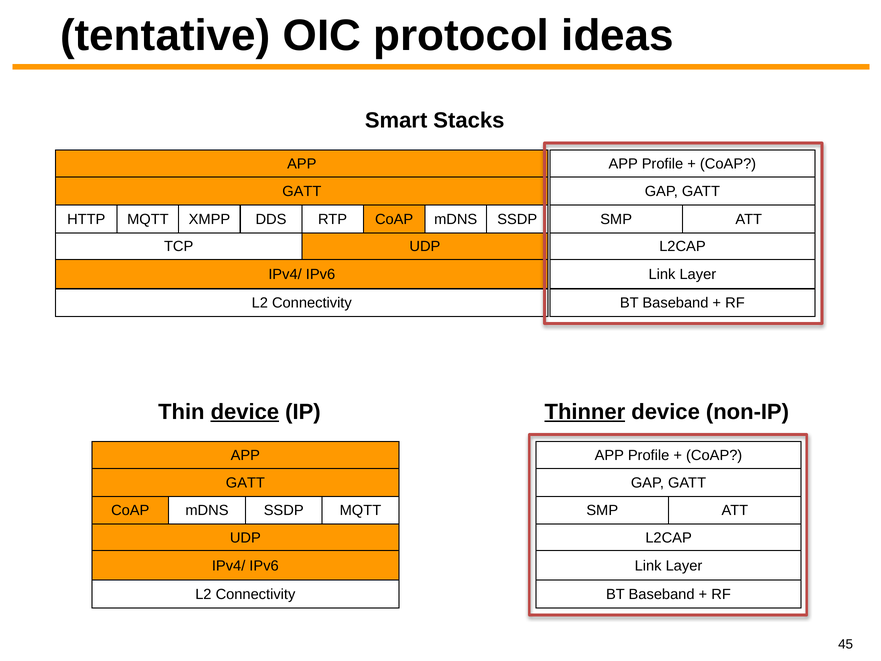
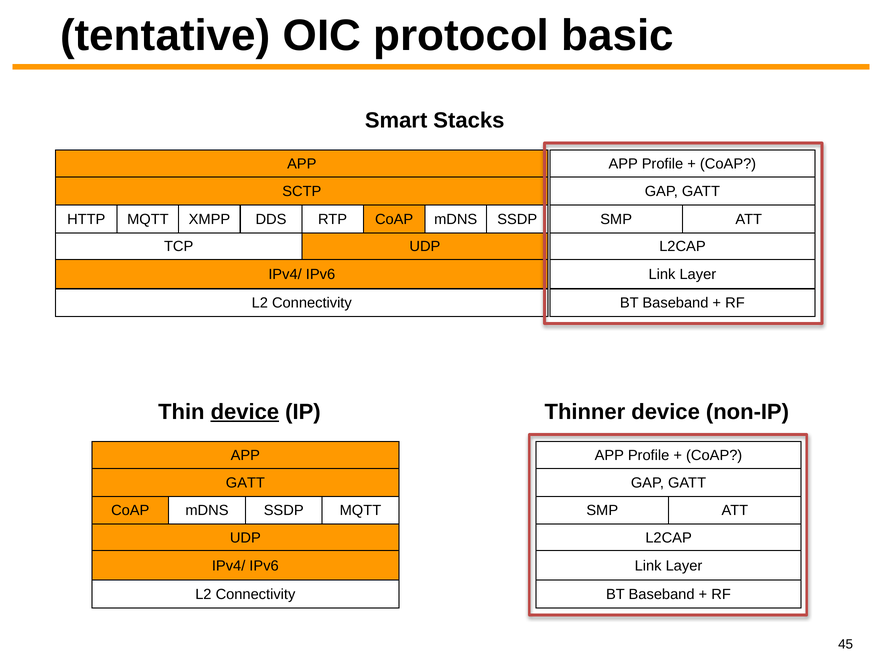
ideas: ideas -> basic (618, 36)
GATT: GATT -> SCTP (302, 191)
Thinner underline: present -> none (585, 412)
